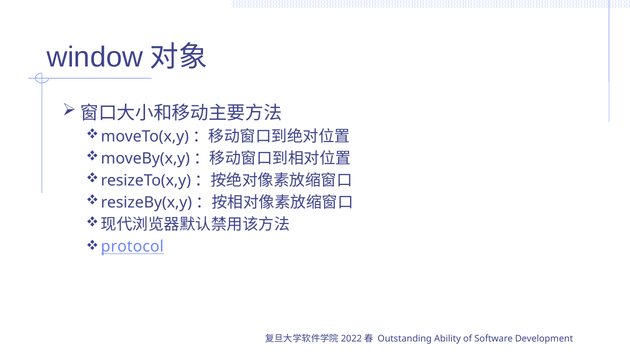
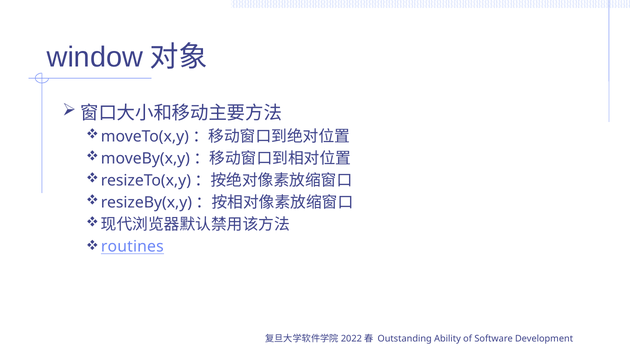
protocol: protocol -> routines (132, 247)
